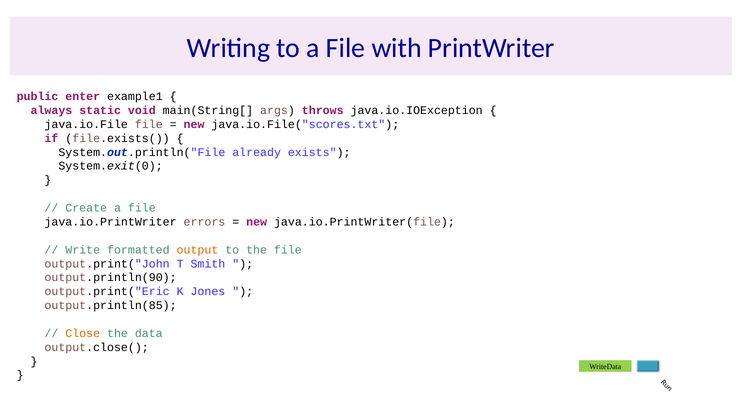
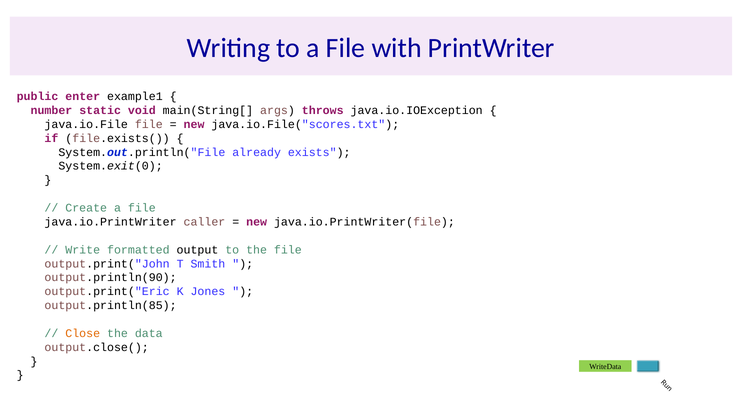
always: always -> number (51, 110)
errors: errors -> caller (204, 222)
output colour: orange -> black (197, 249)
